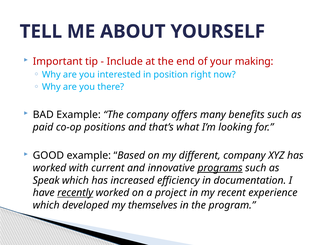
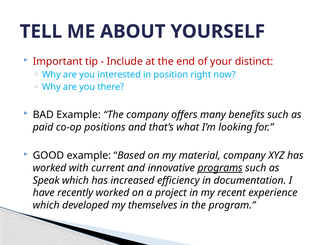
making: making -> distinct (254, 61)
different: different -> material (200, 156)
recently underline: present -> none (75, 193)
